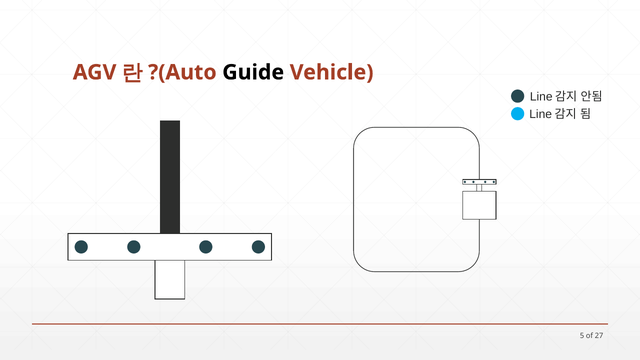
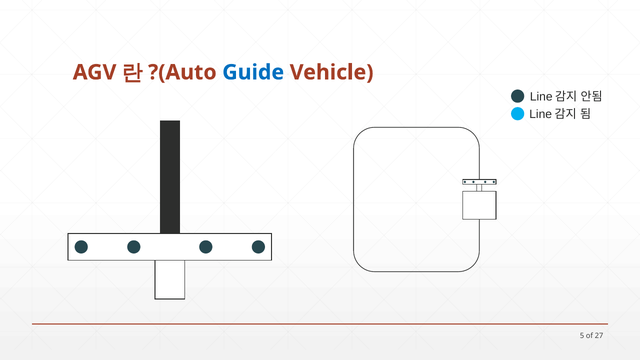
Guide colour: black -> blue (253, 72)
